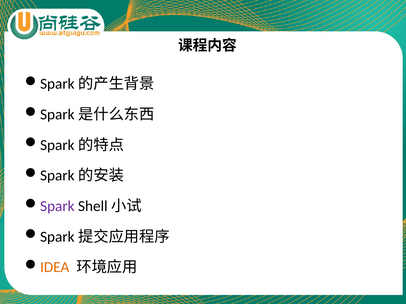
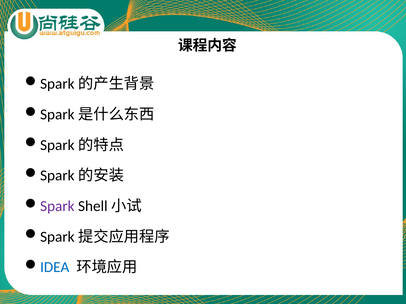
IDEA colour: orange -> blue (55, 268)
